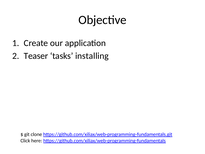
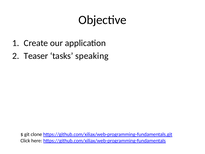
installing: installing -> speaking (92, 56)
